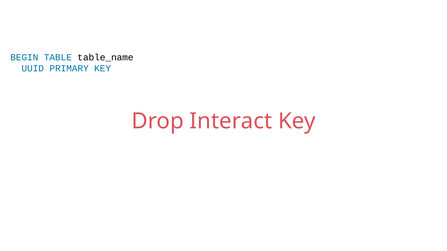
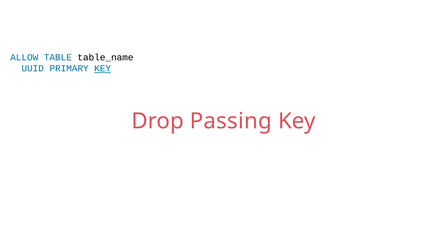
BEGIN: BEGIN -> ALLOW (24, 58)
KEY underline: none -> present (103, 69)
Interact: Interact -> Passing (231, 121)
